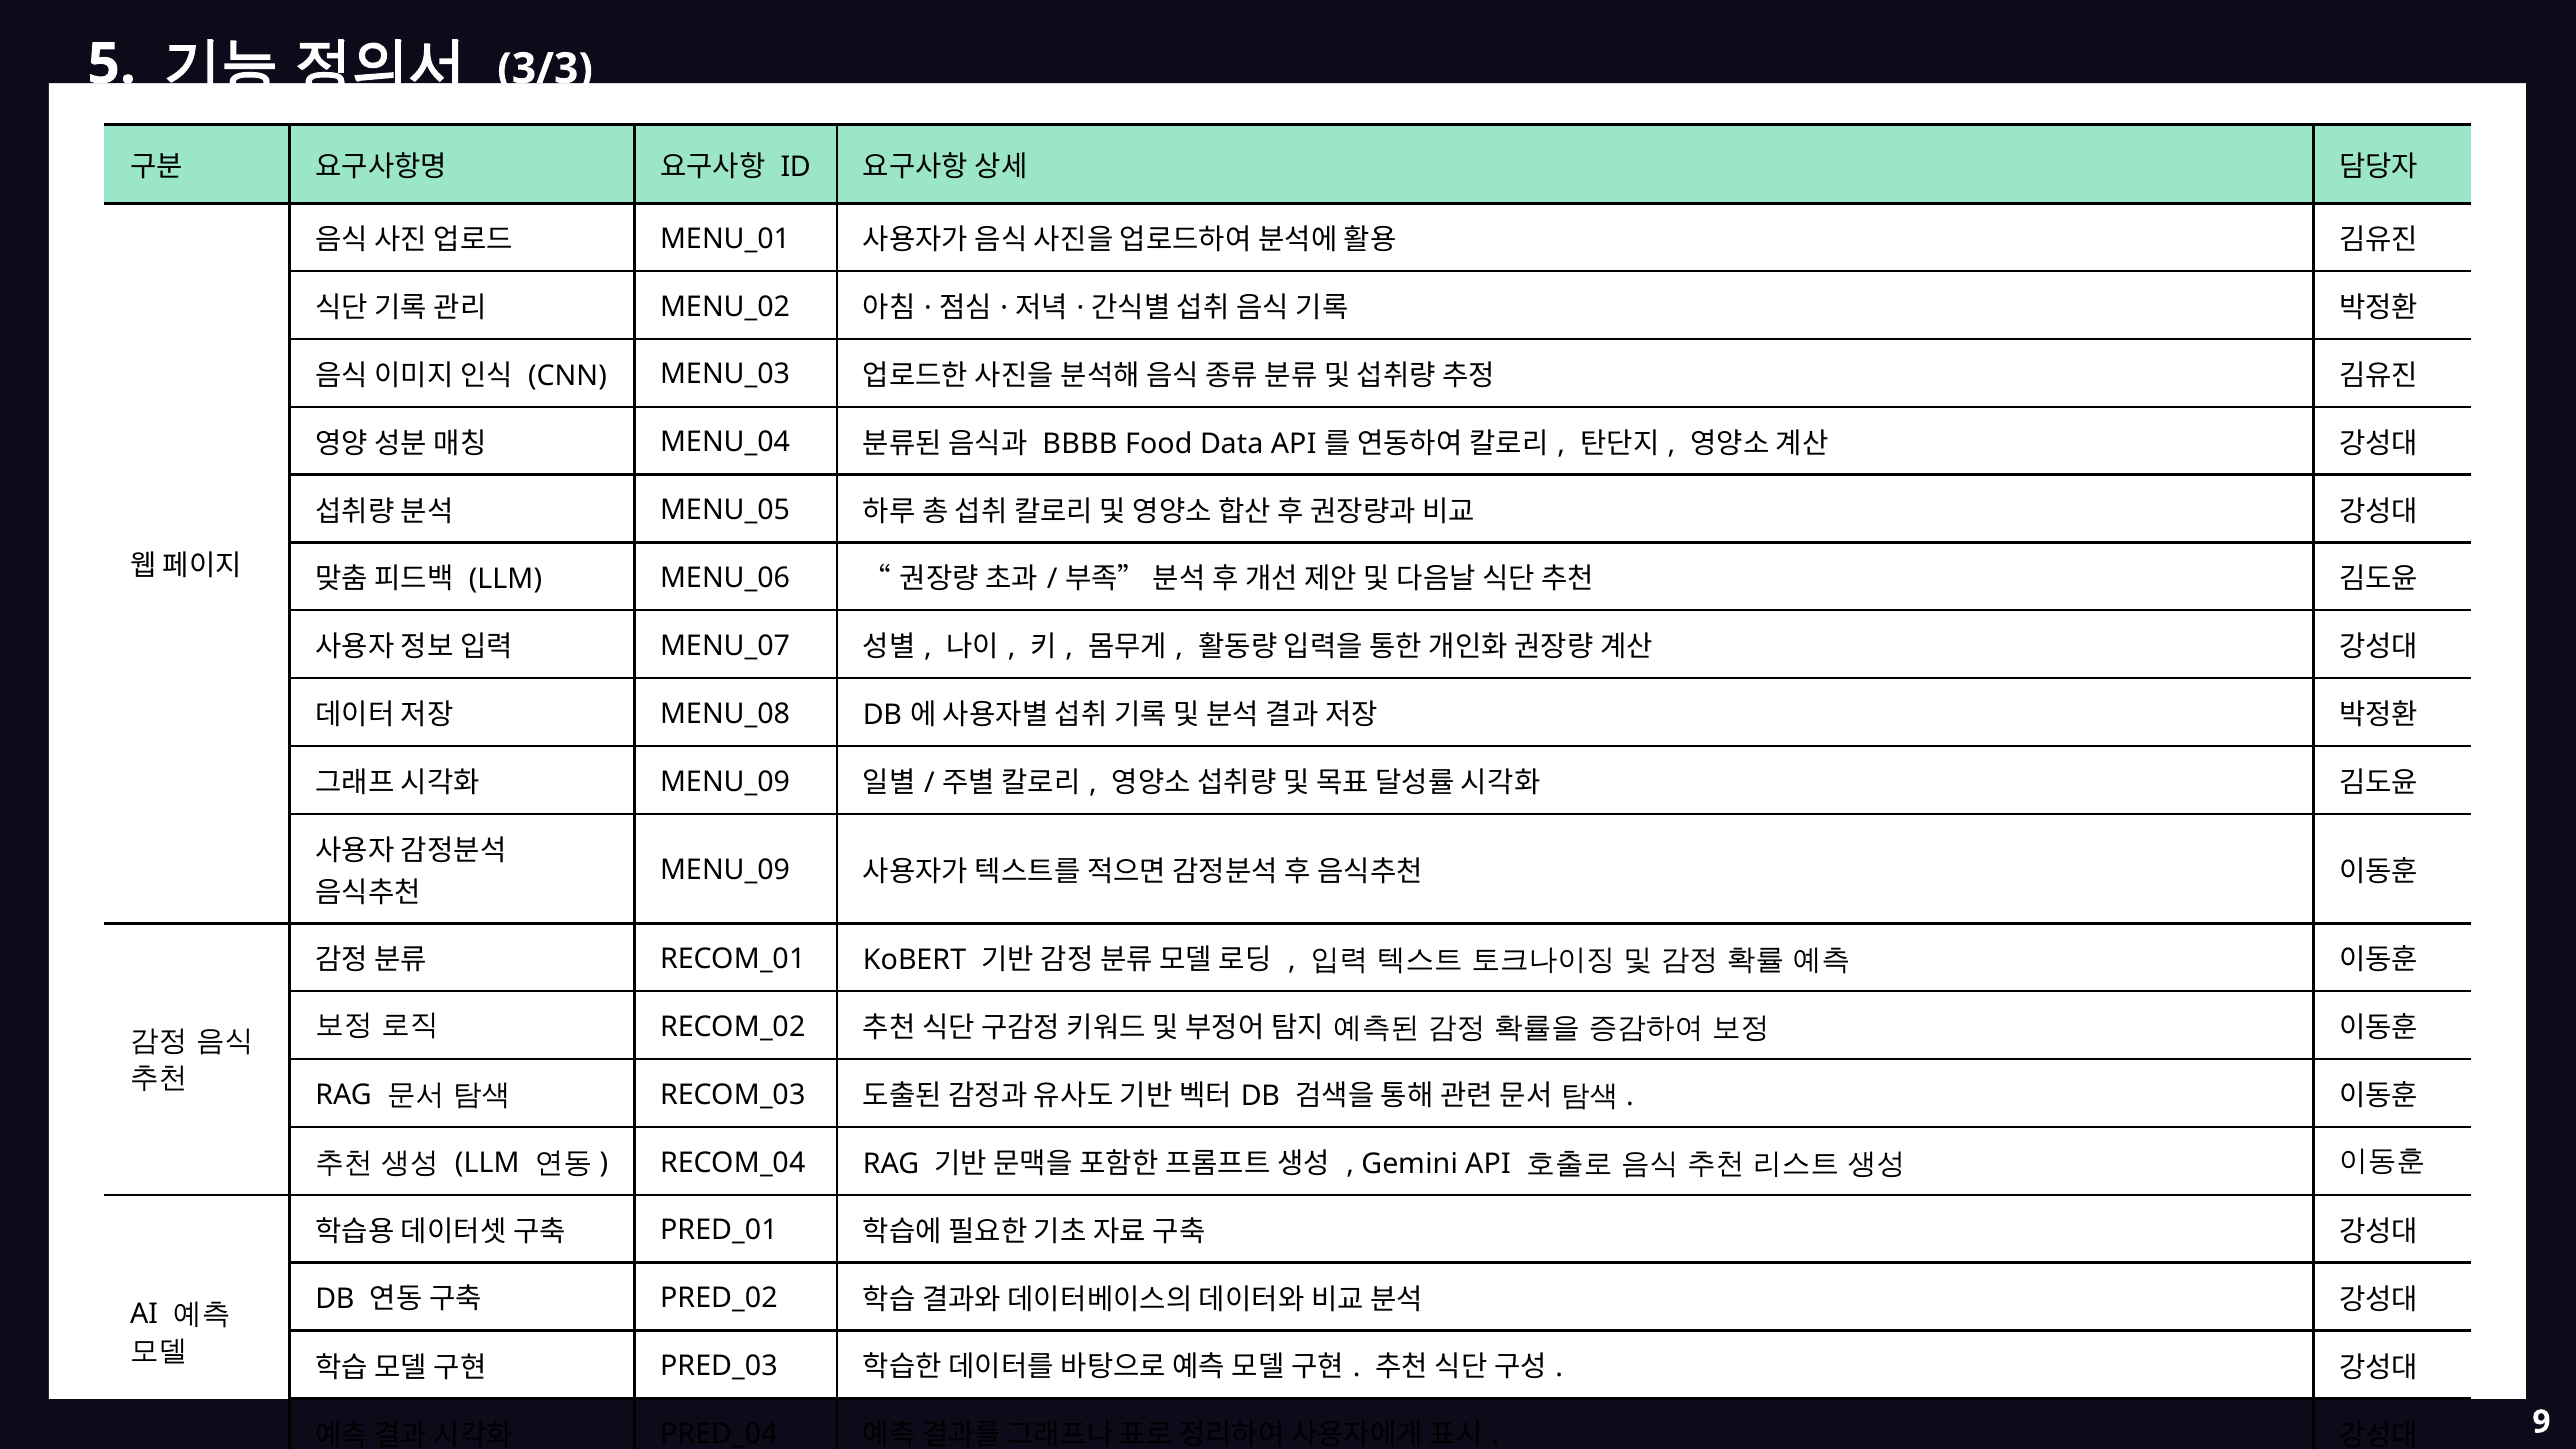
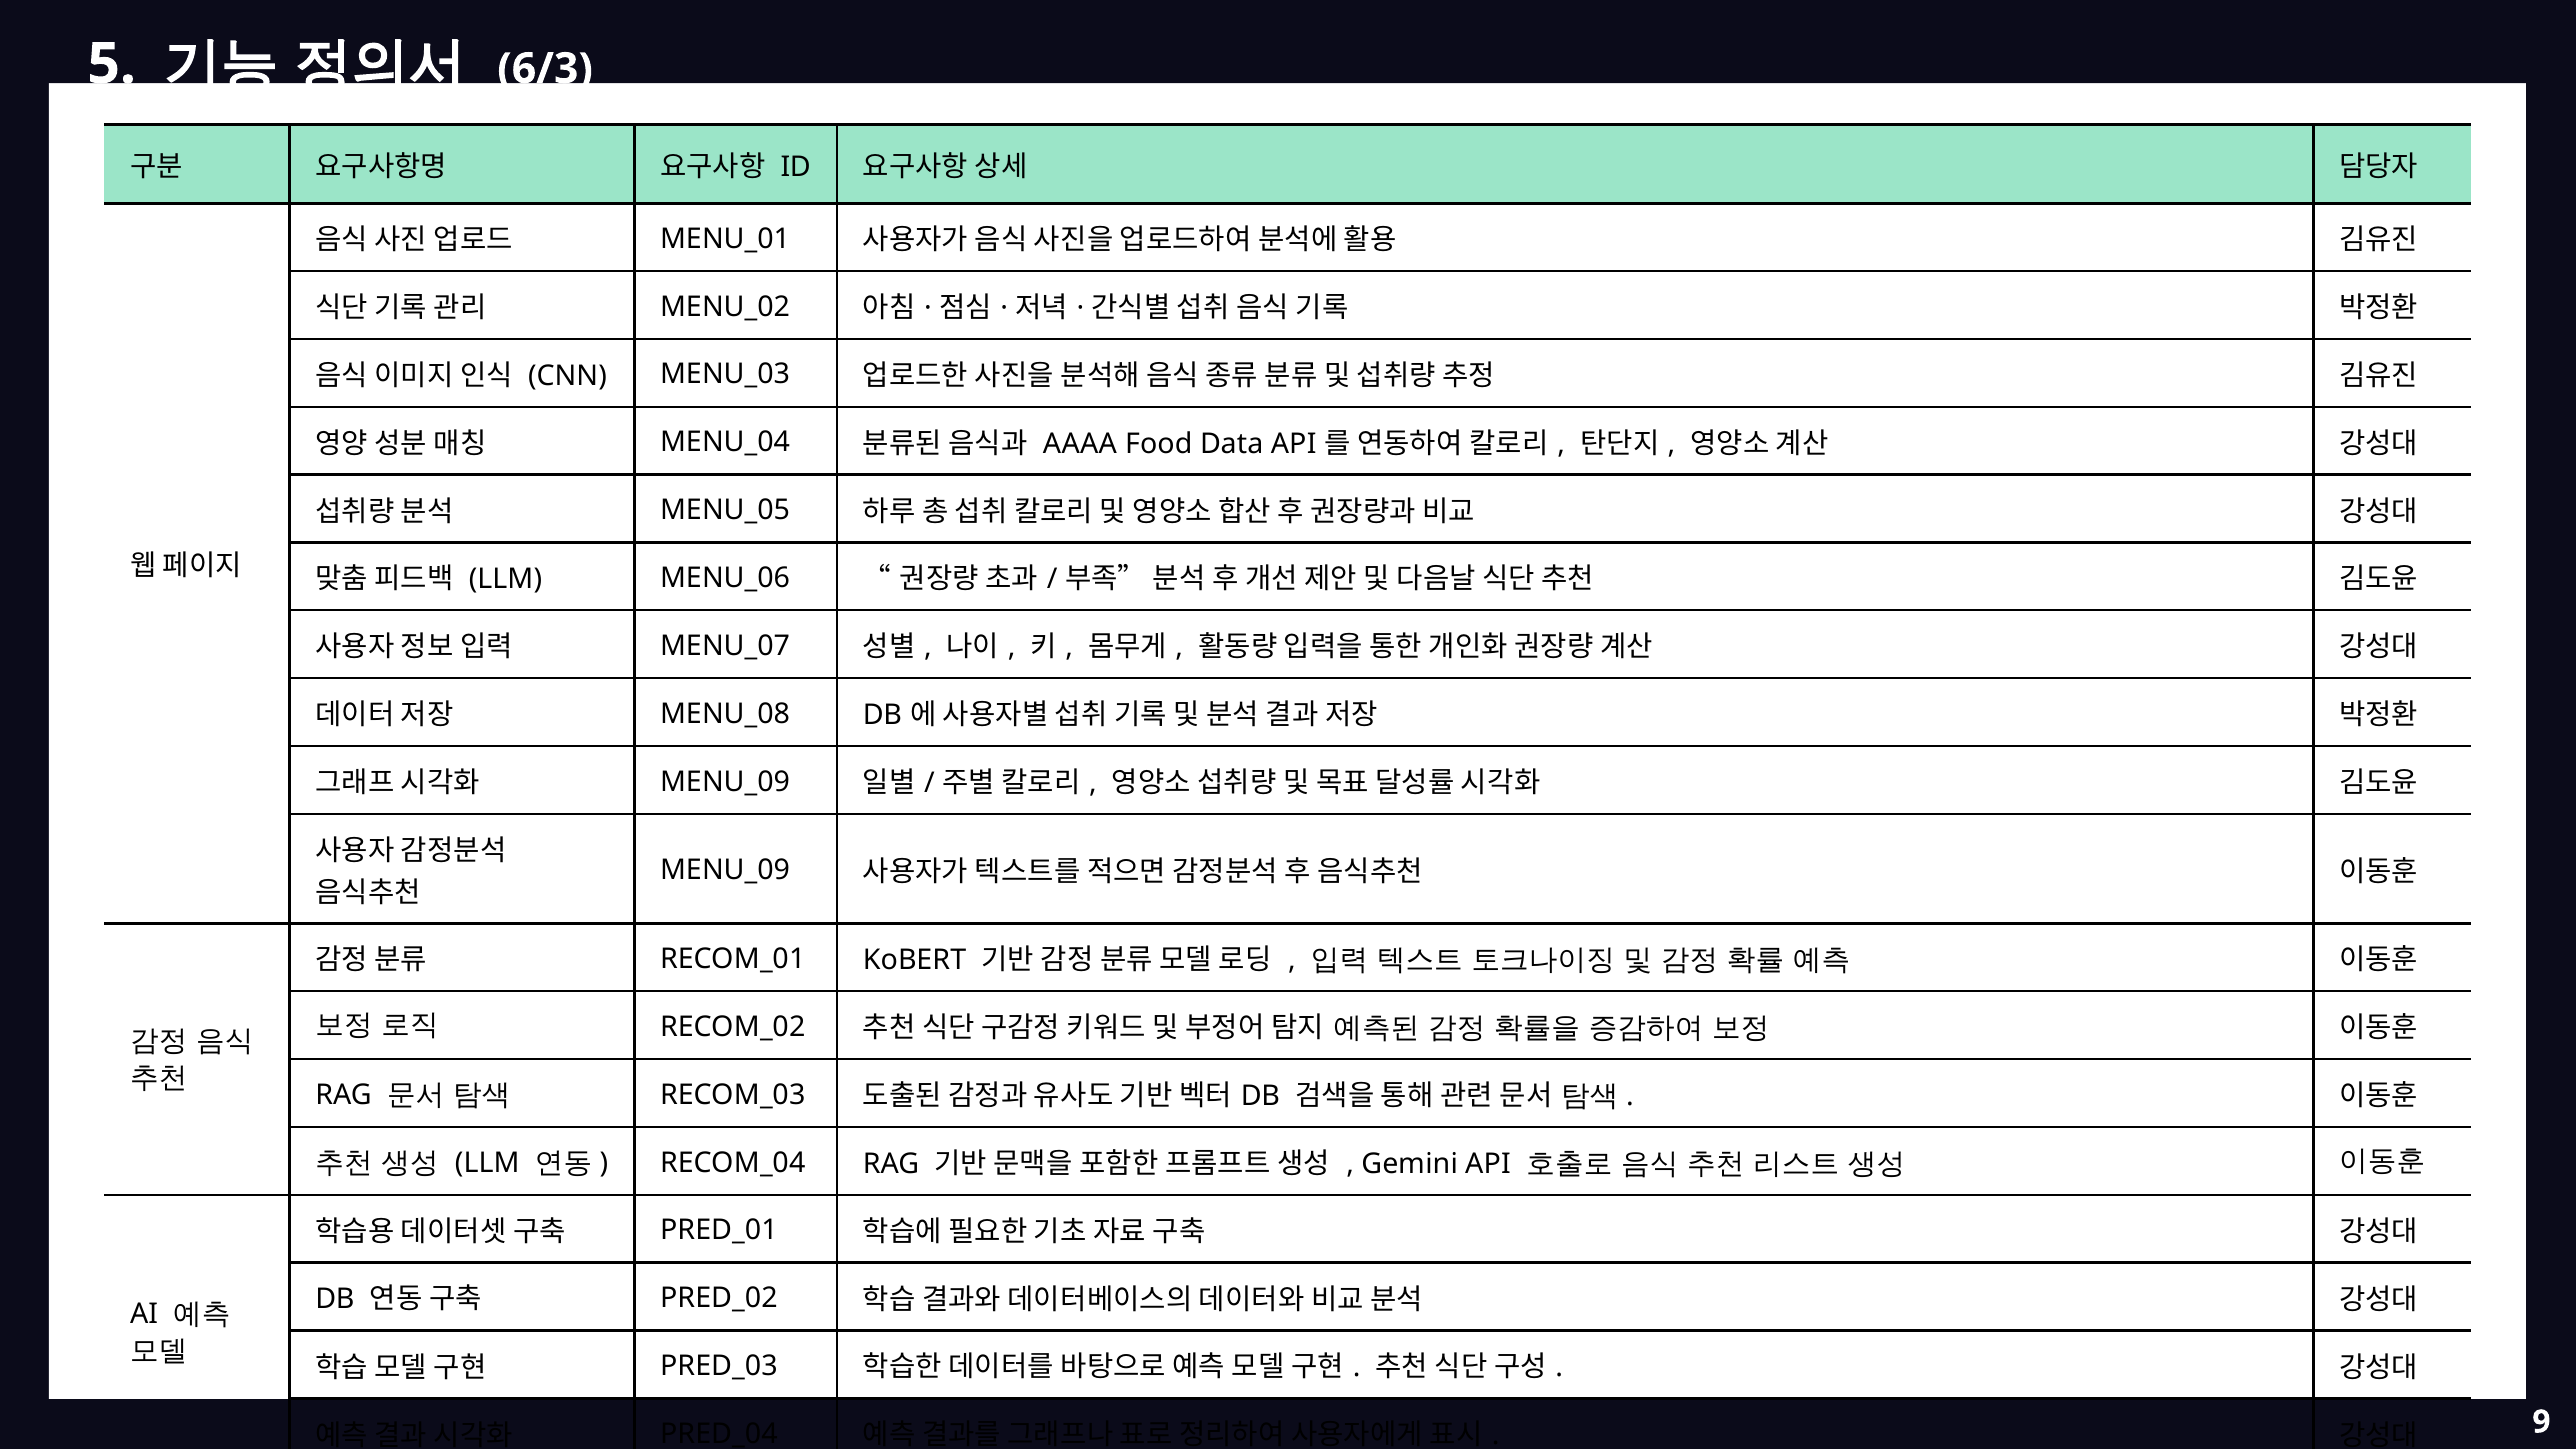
3/3: 3/3 -> 6/3 (545, 69)
BBBB: BBBB -> AAAA (1080, 444)
